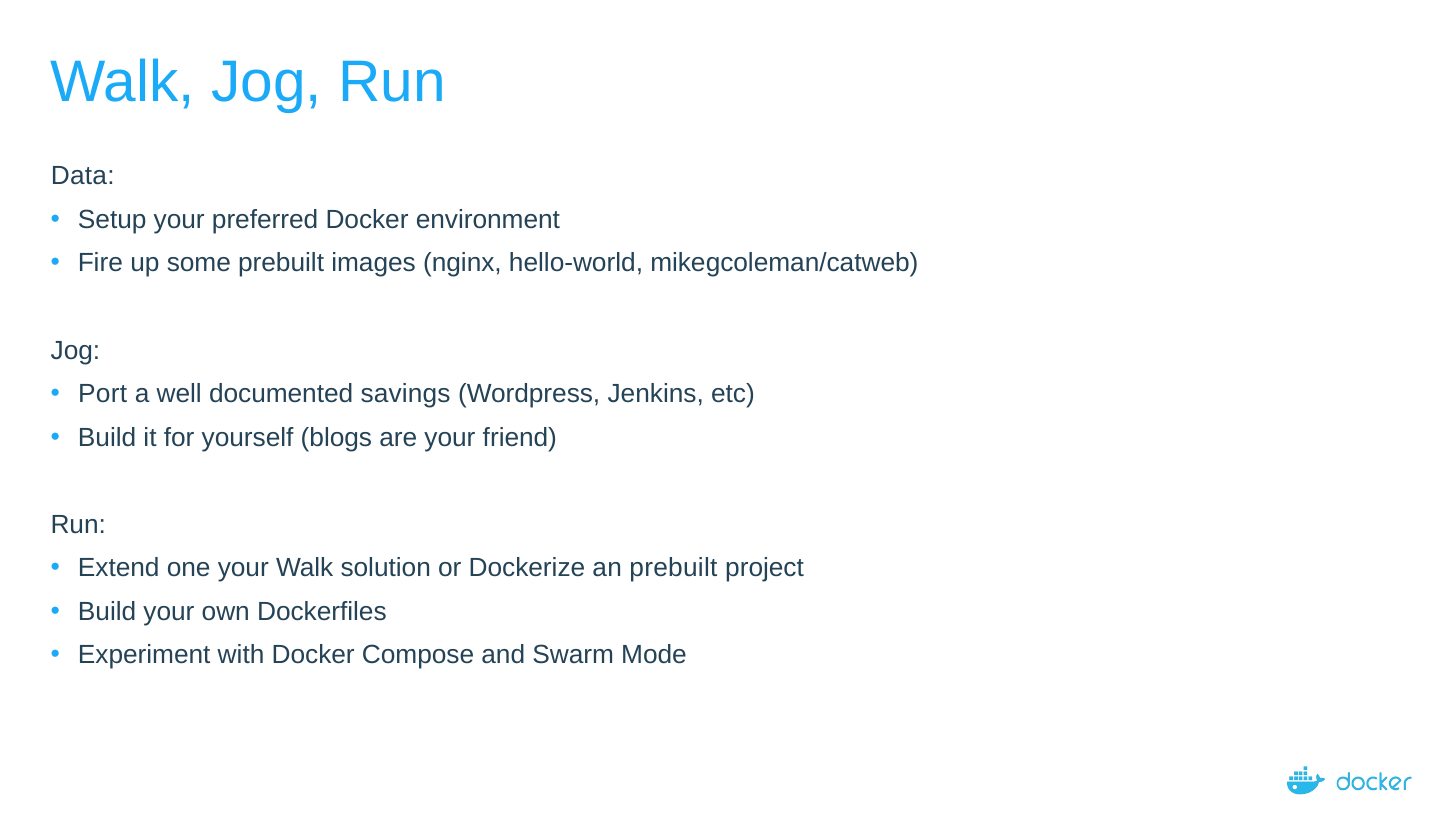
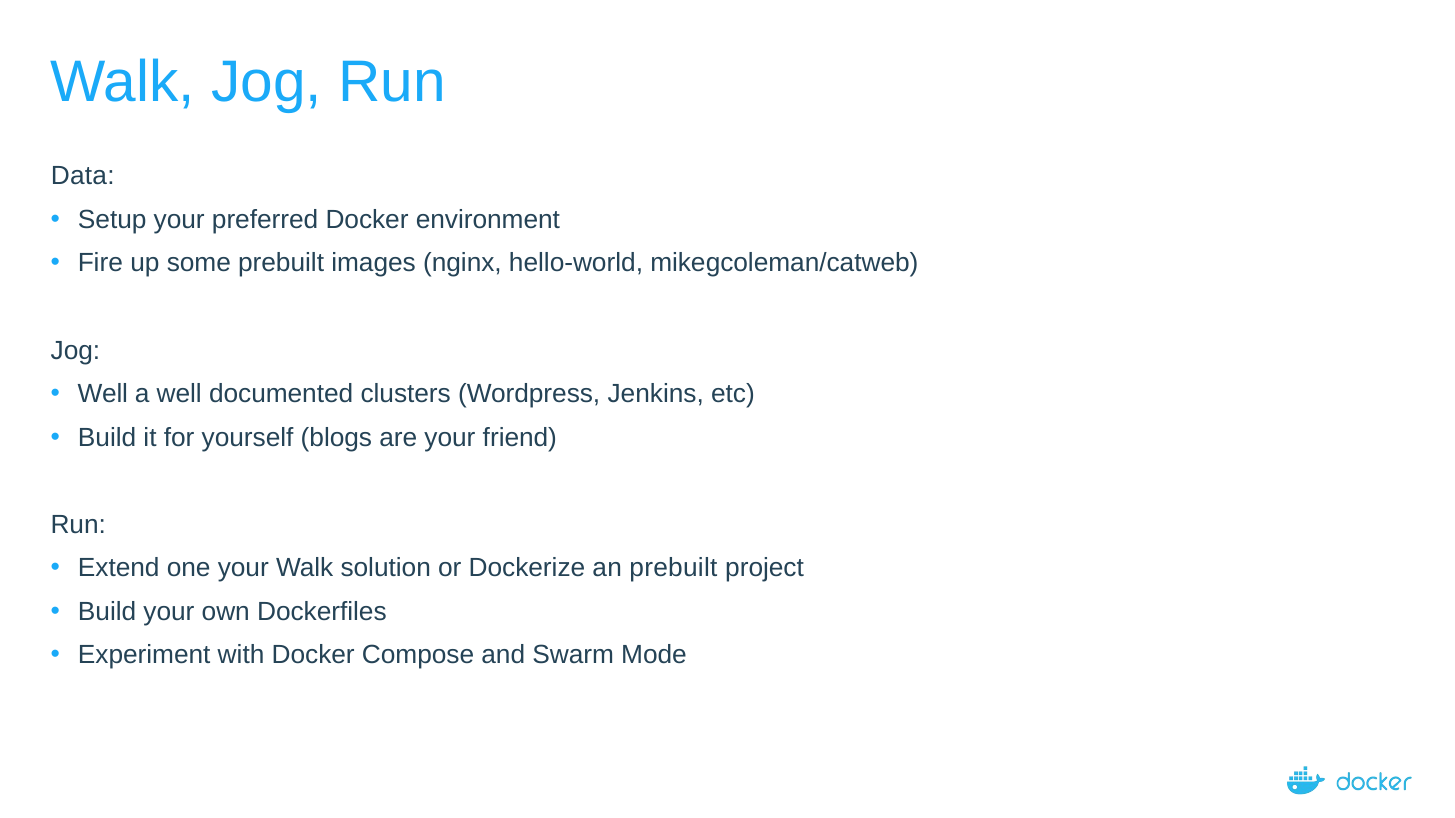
Port: Port -> Well (103, 394)
savings: savings -> clusters (406, 394)
